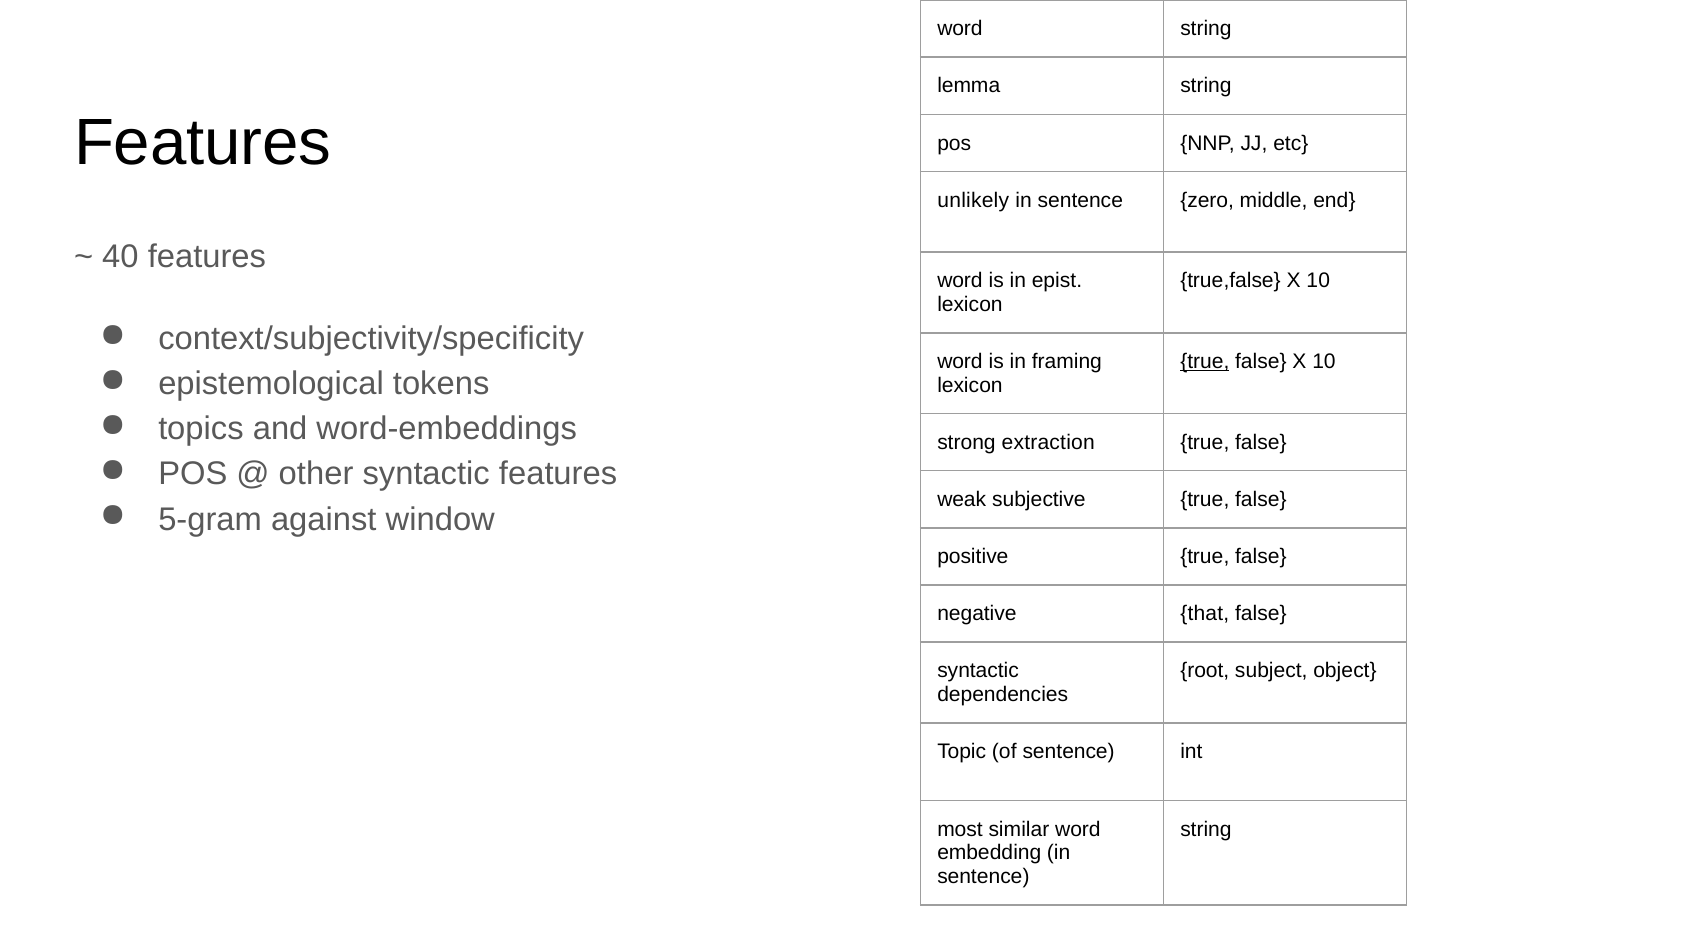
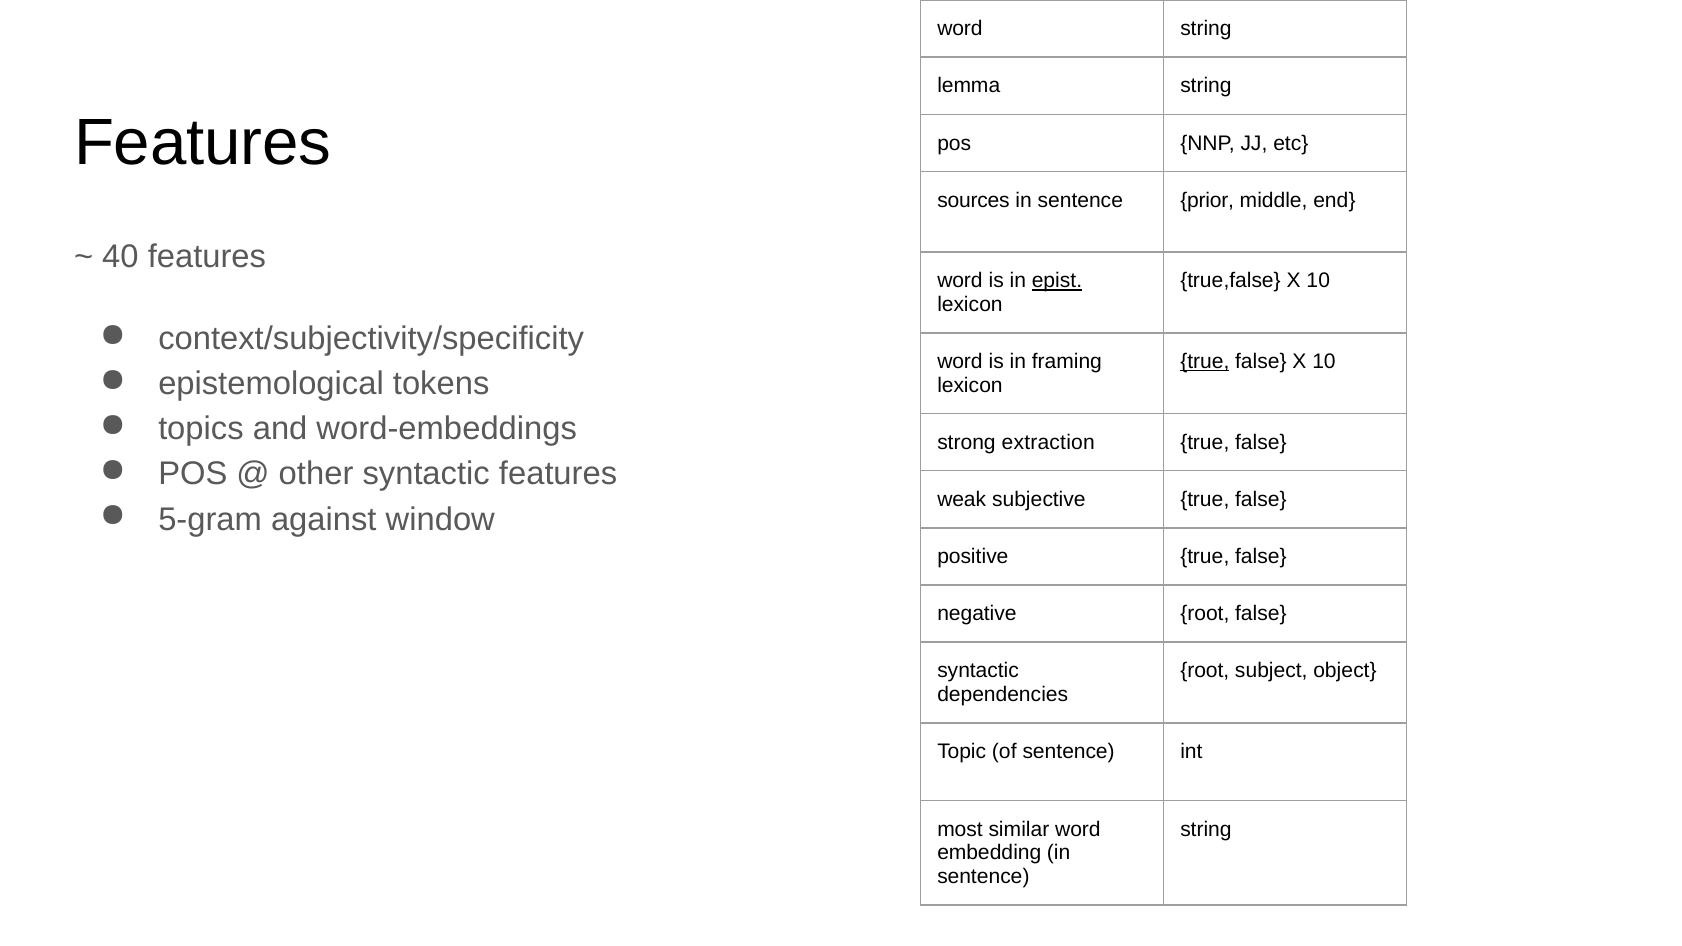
unlikely: unlikely -> sources (974, 200)
zero: zero -> prior (1207, 200)
epist underline: none -> present (1057, 281)
negative that: that -> root (1205, 614)
